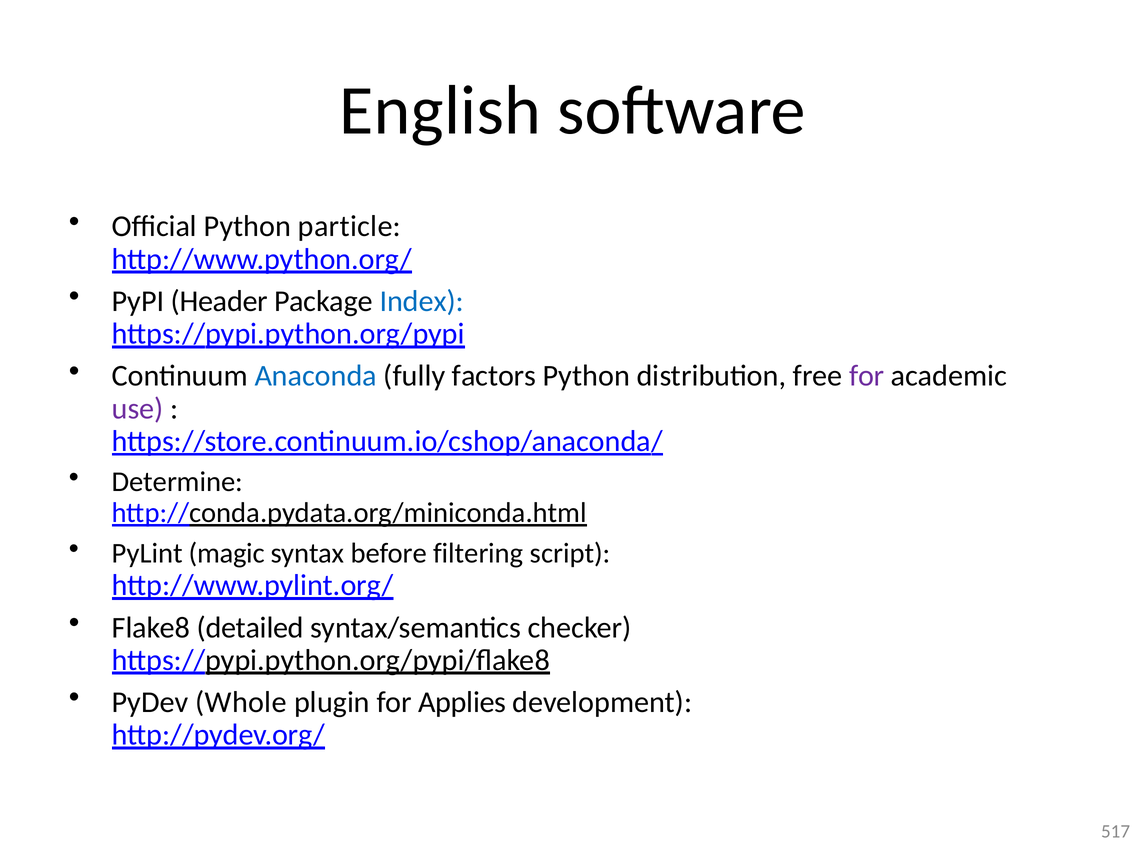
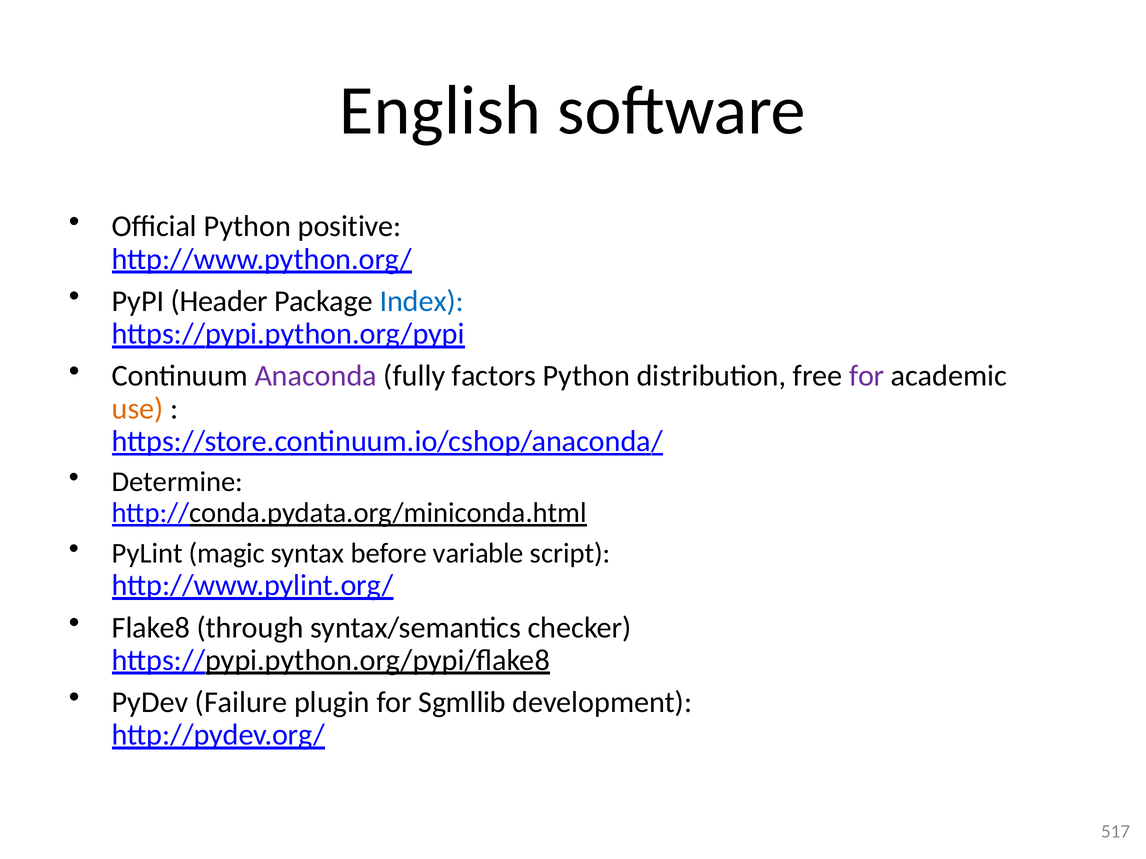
particle: particle -> positive (350, 227)
Anaconda colour: blue -> purple (316, 376)
use colour: purple -> orange (138, 409)
filtering: filtering -> variable (478, 554)
detailed: detailed -> through (250, 628)
Whole: Whole -> Failure (241, 703)
Applies: Applies -> Sgmllib (462, 703)
